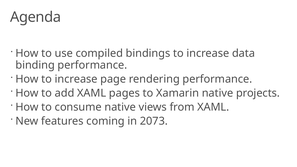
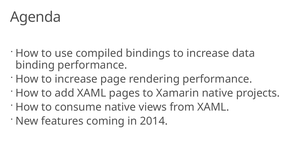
2073: 2073 -> 2014 (154, 121)
